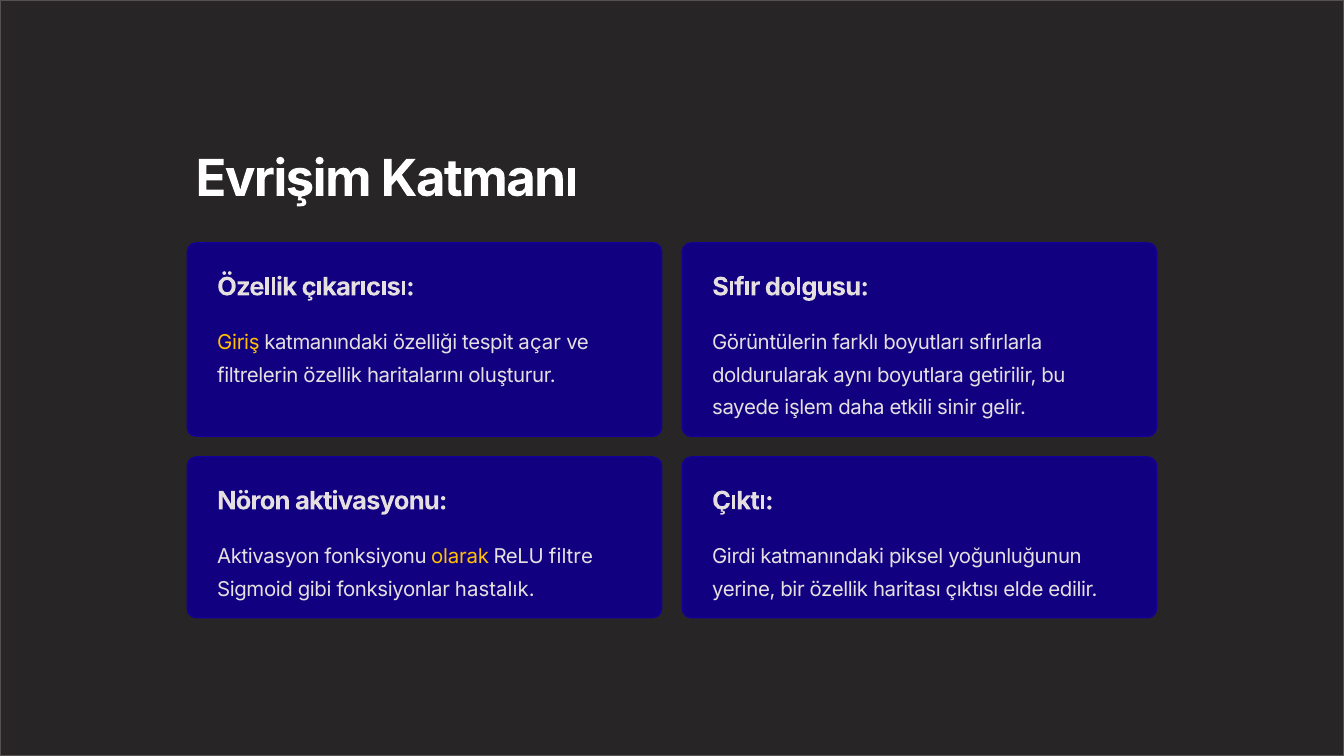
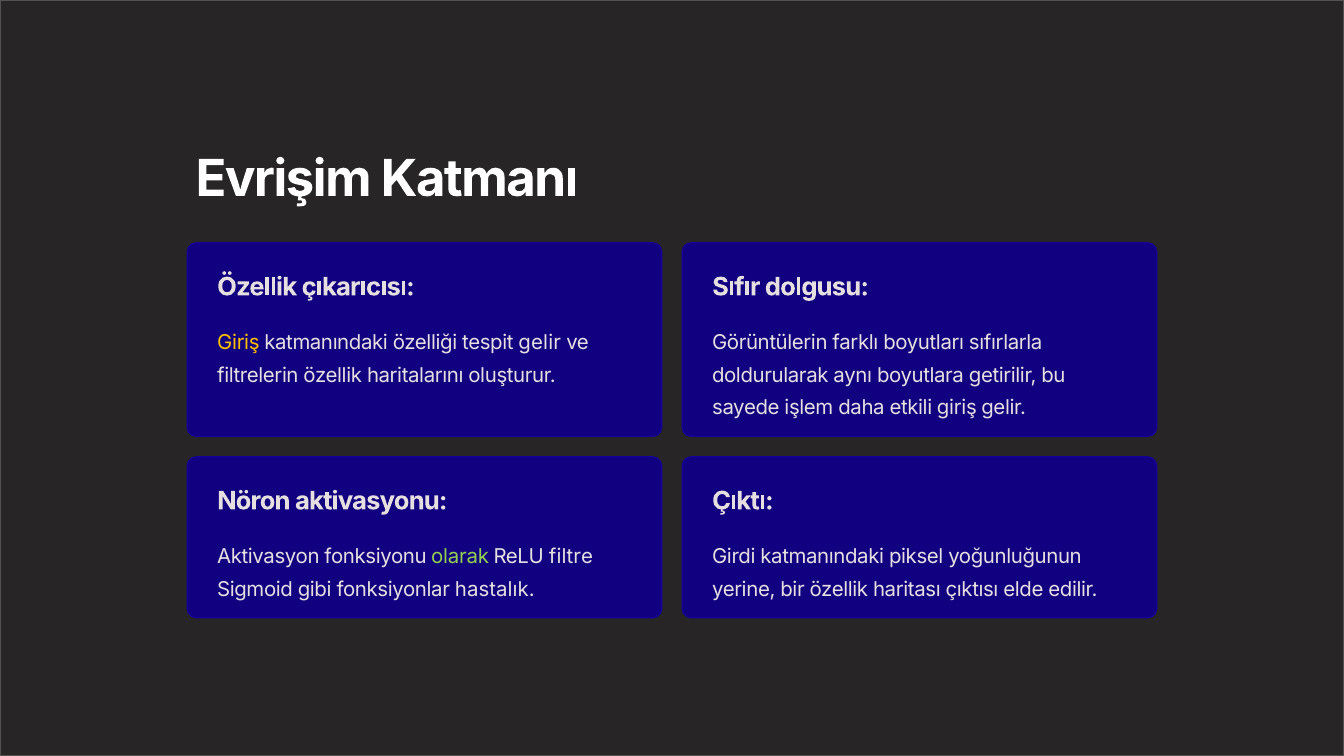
tespit açar: açar -> gelir (540, 343)
etkili sinir: sinir -> giriş (957, 408)
olarak colour: yellow -> light green (460, 557)
